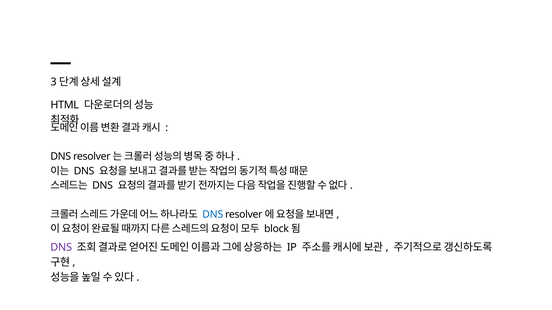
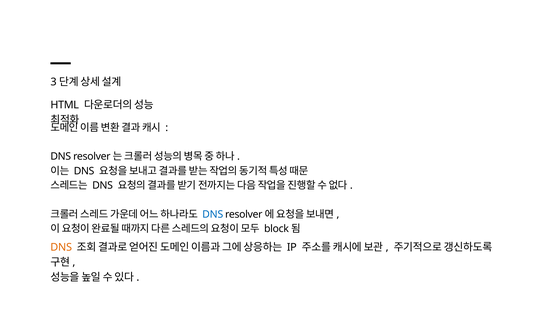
DNS colour: purple -> orange (61, 248)
